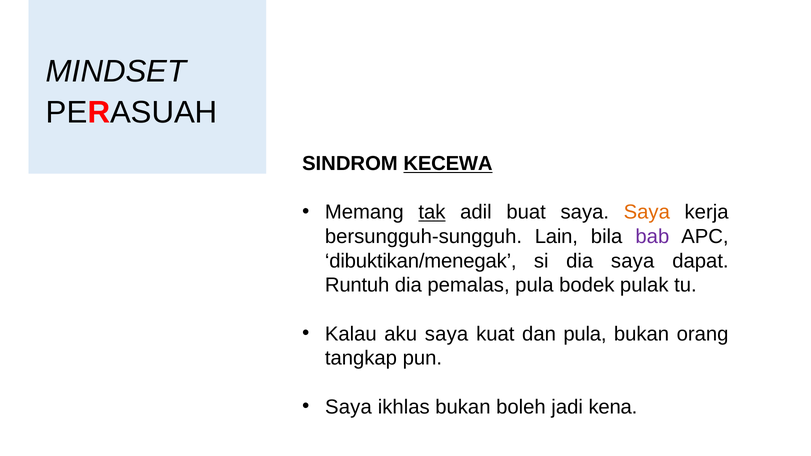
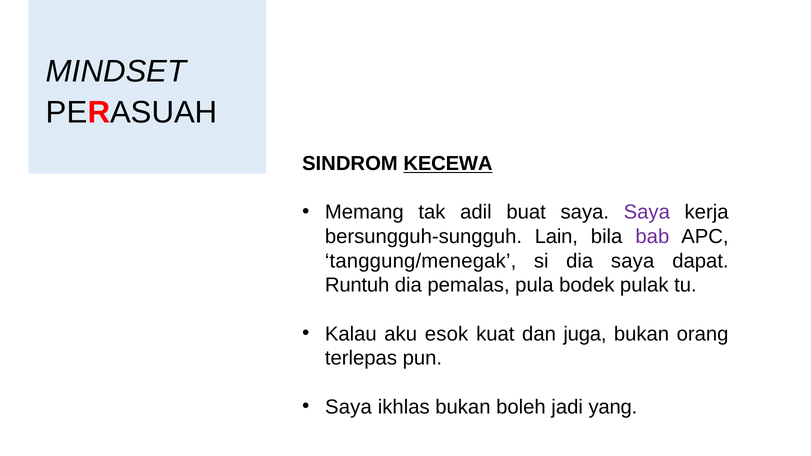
tak underline: present -> none (432, 212)
Saya colour: orange -> purple (647, 212)
dibuktikan/menegak: dibuktikan/menegak -> tanggung/menegak (421, 261)
aku saya: saya -> esok (447, 334)
dan pula: pula -> juga (585, 334)
tangkap: tangkap -> terlepas (361, 358)
kena: kena -> yang (613, 407)
